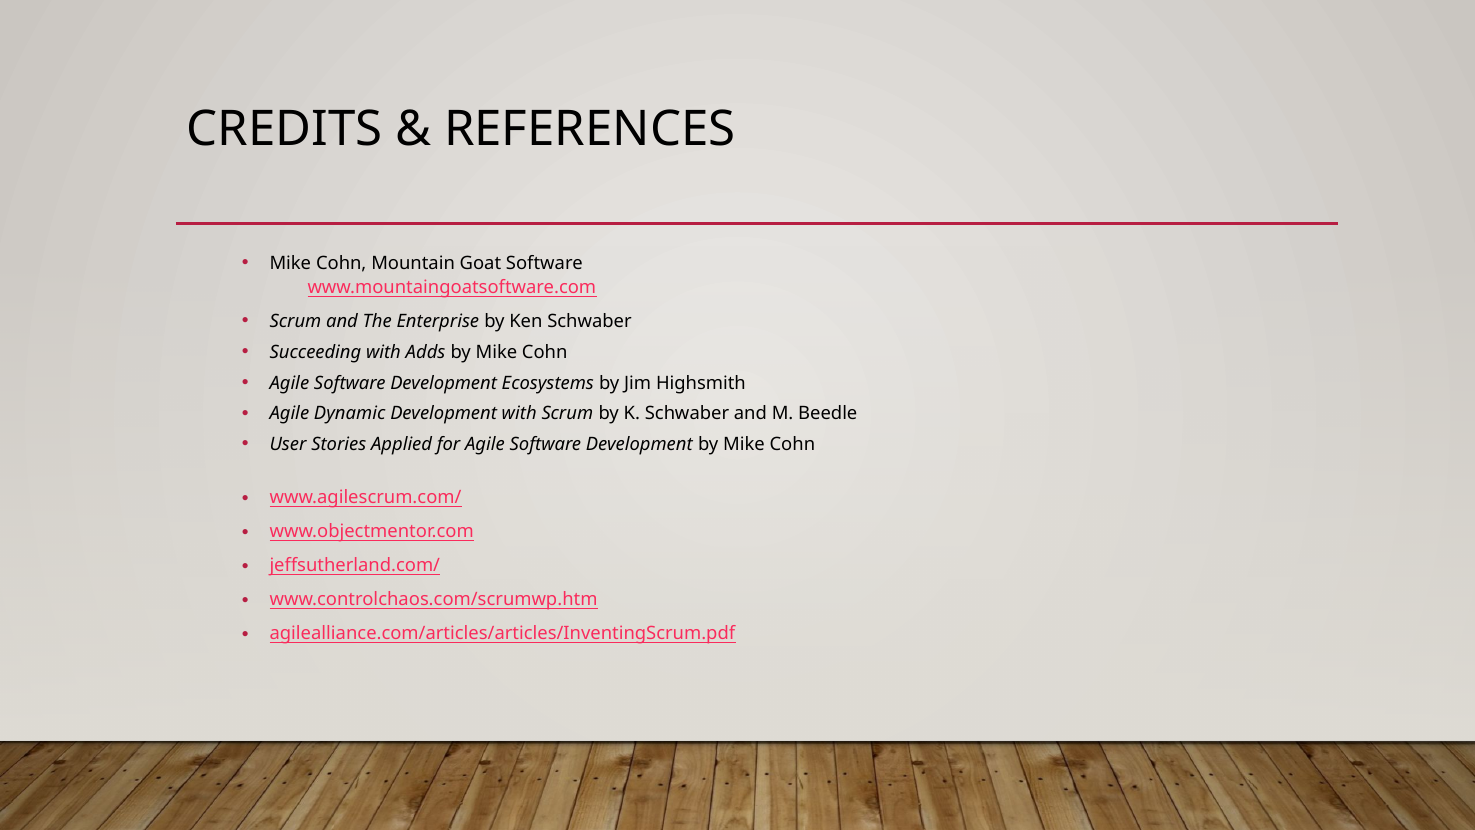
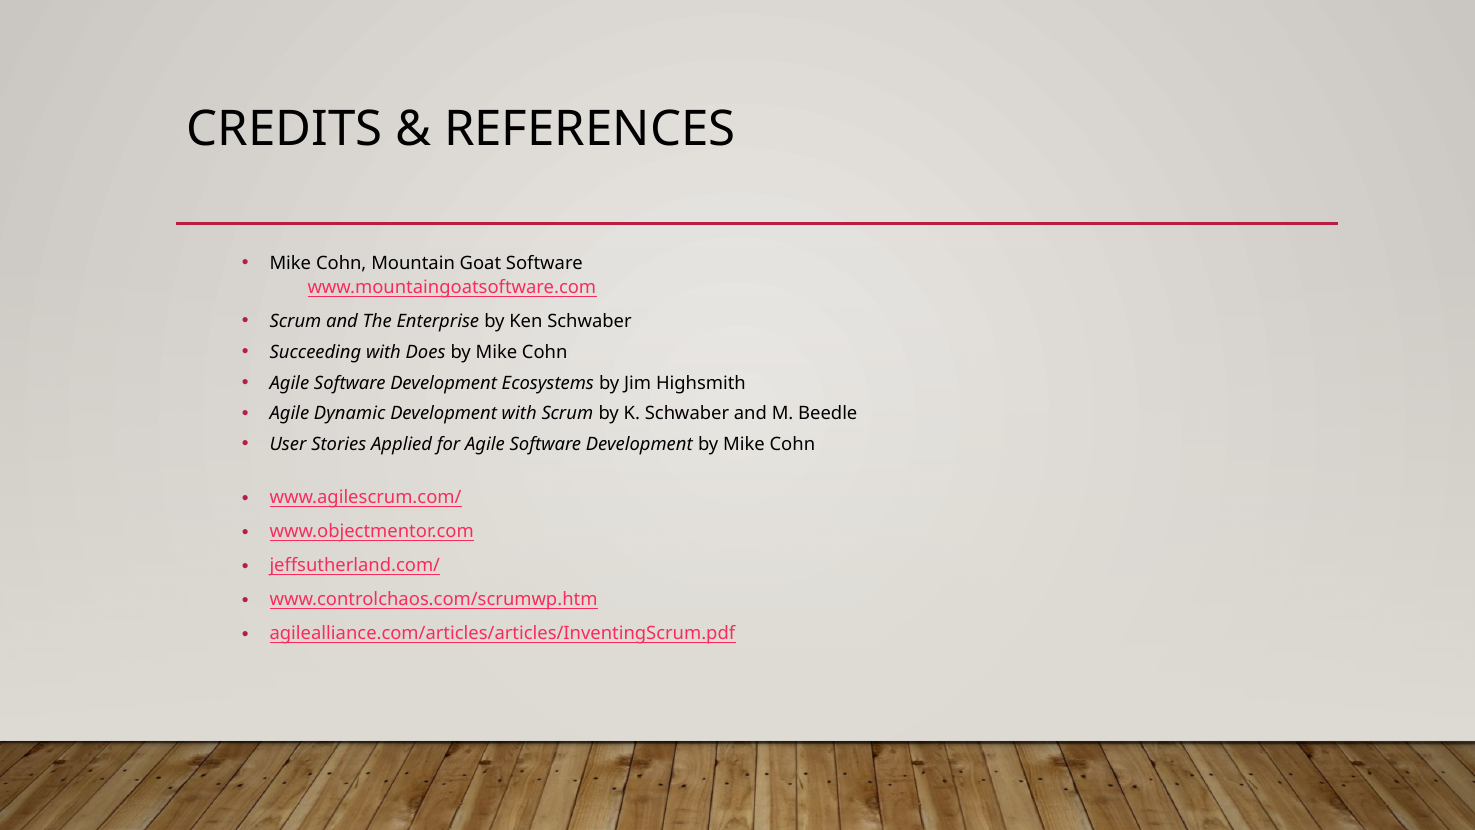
Adds: Adds -> Does (426, 352)
